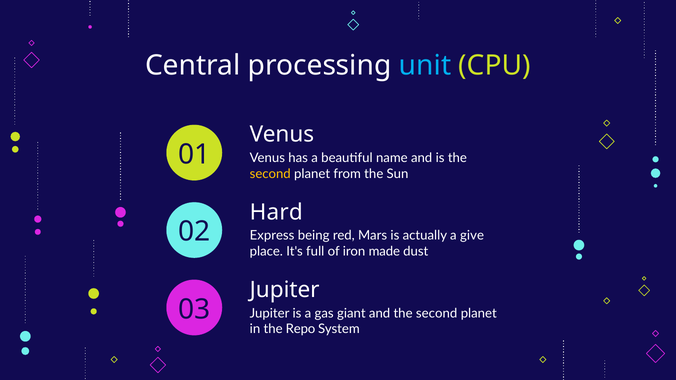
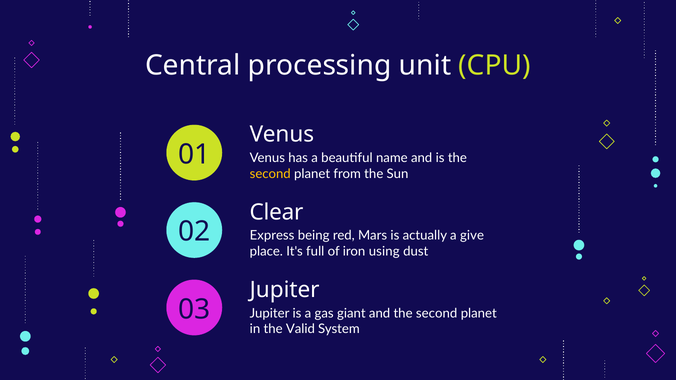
unit colour: light blue -> white (425, 66)
Hard: Hard -> Clear (276, 212)
made: made -> using (384, 252)
Repo: Repo -> Valid (300, 329)
